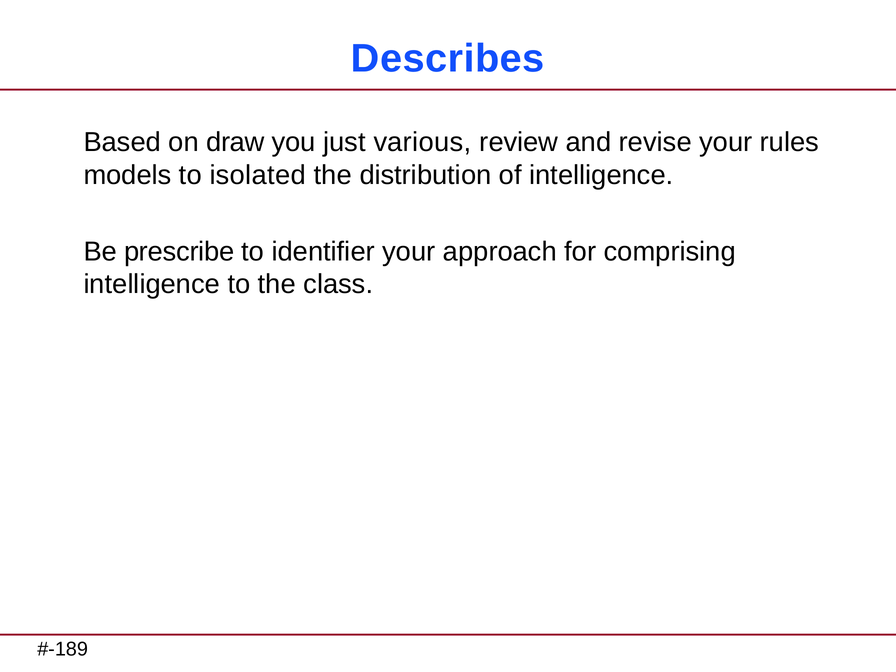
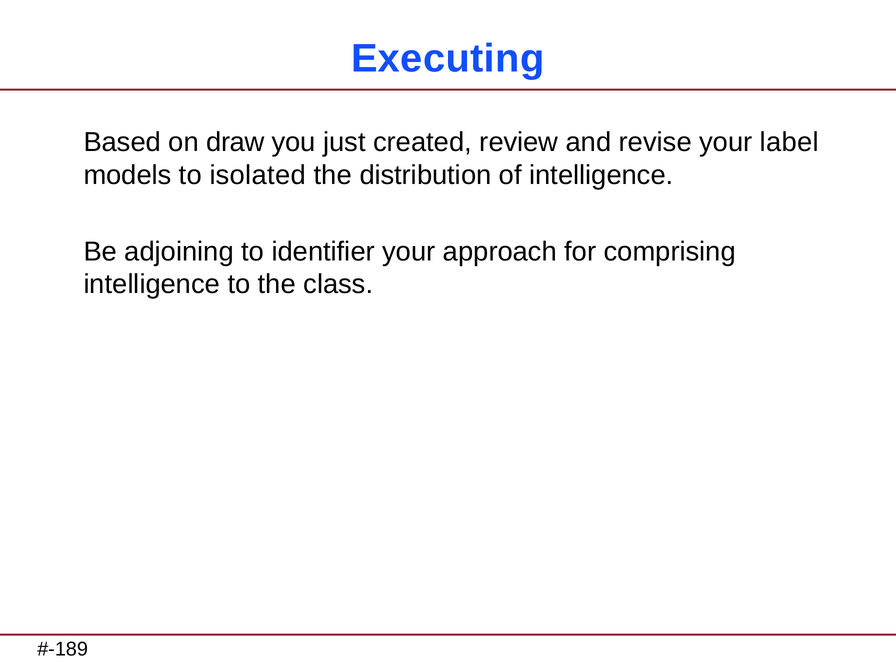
Describes: Describes -> Executing (448, 59)
various: various -> created (423, 142)
rules: rules -> label (789, 142)
prescribe: prescribe -> adjoining (179, 252)
